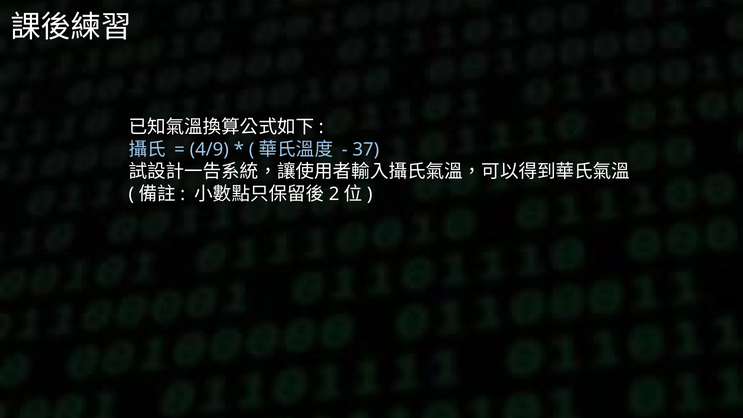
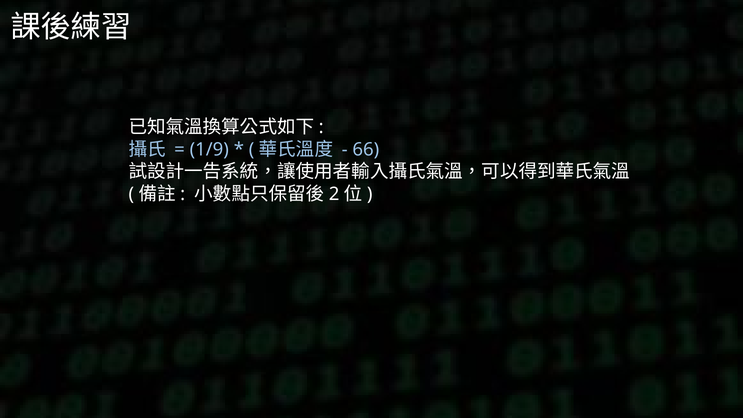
4/9: 4/9 -> 1/9 (209, 150)
37: 37 -> 66 (366, 150)
